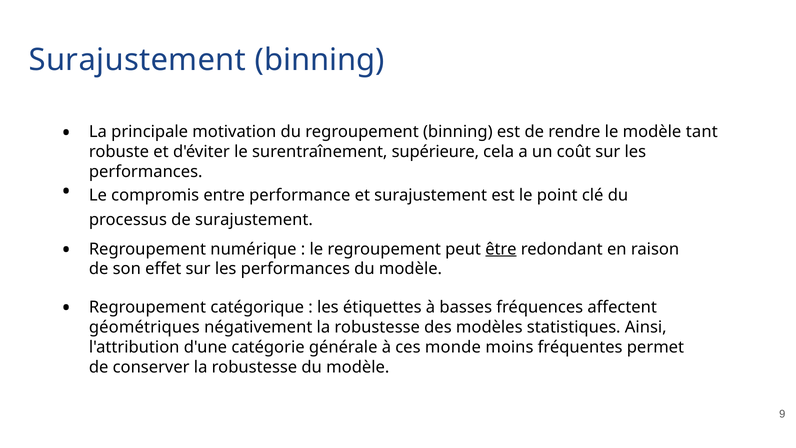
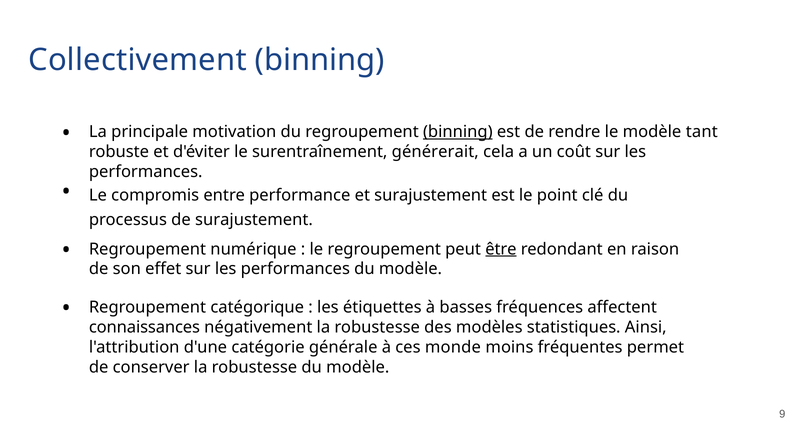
Surajustement: Surajustement -> Collectivement (137, 60)
binning underline: none -> present (458, 132)
supérieure: supérieure -> générerait (435, 152)
géométriques: géométriques -> connaissances (144, 327)
